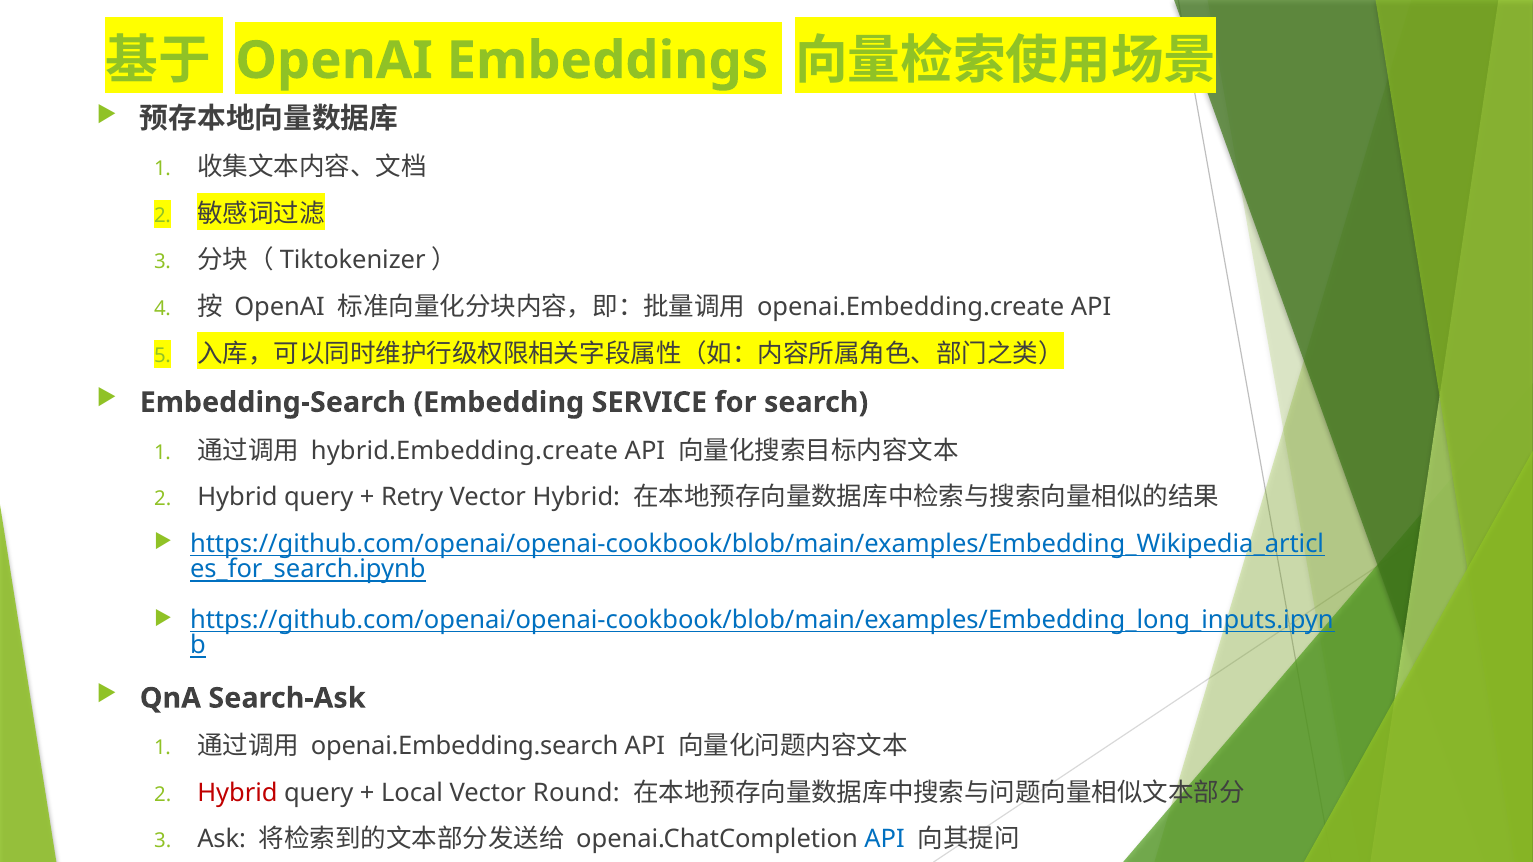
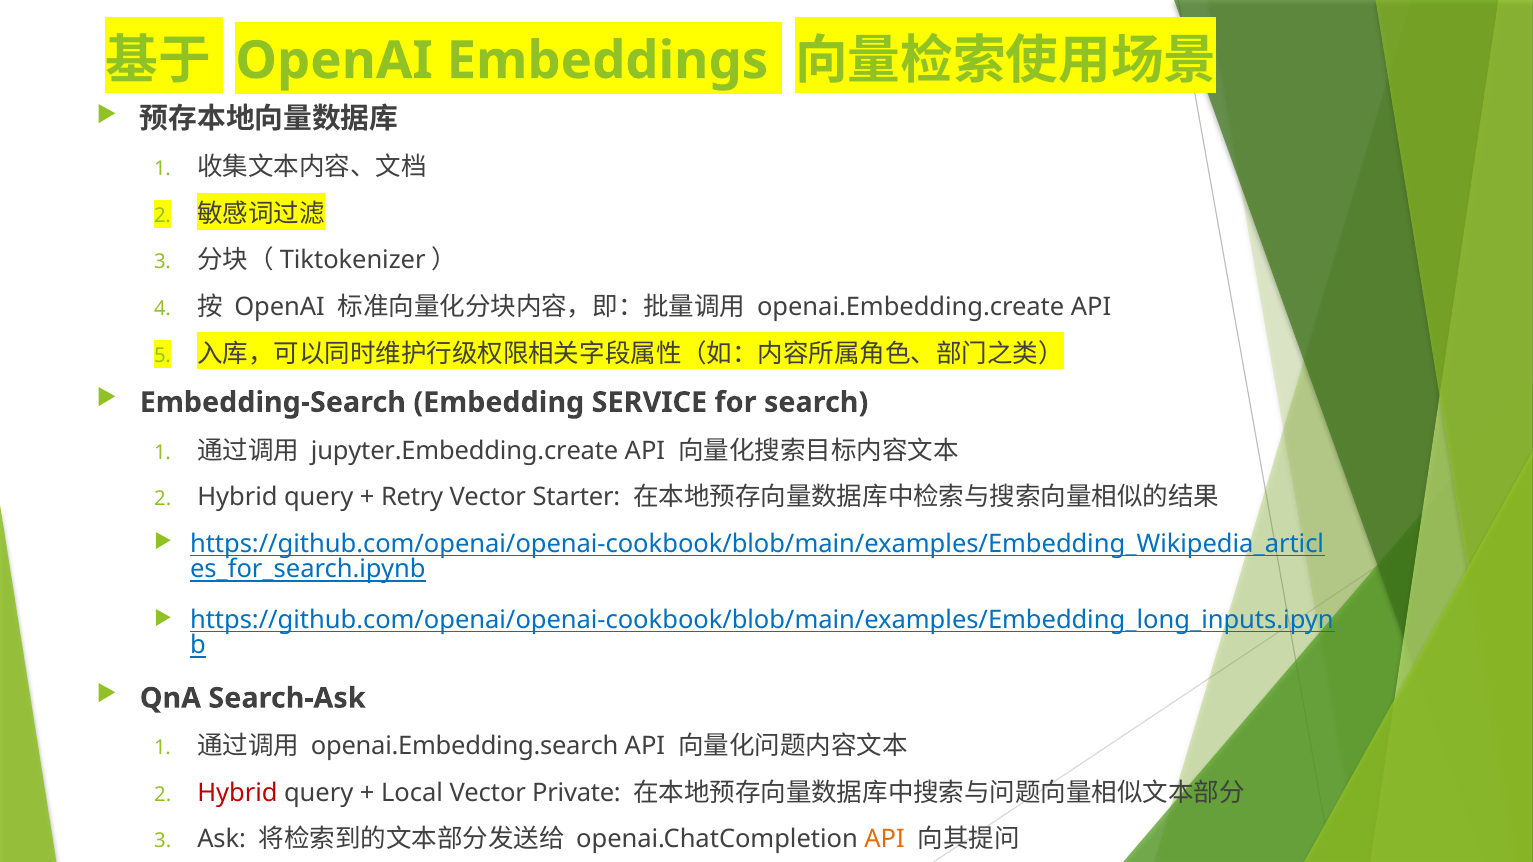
hybrid.Embedding.create: hybrid.Embedding.create -> jupyter.Embedding.create (465, 451)
Vector Hybrid: Hybrid -> Starter (576, 497)
Round: Round -> Private (577, 793)
API colour: blue -> orange (885, 840)
